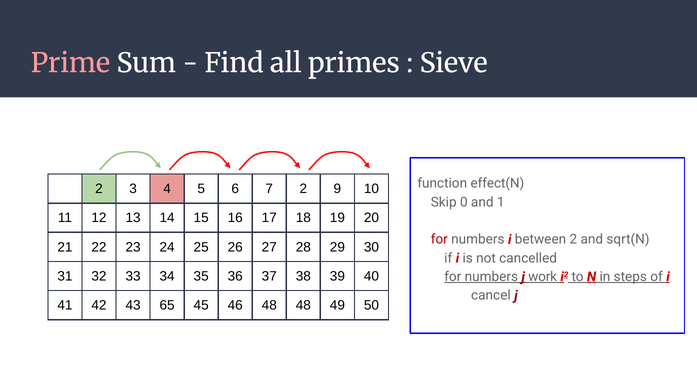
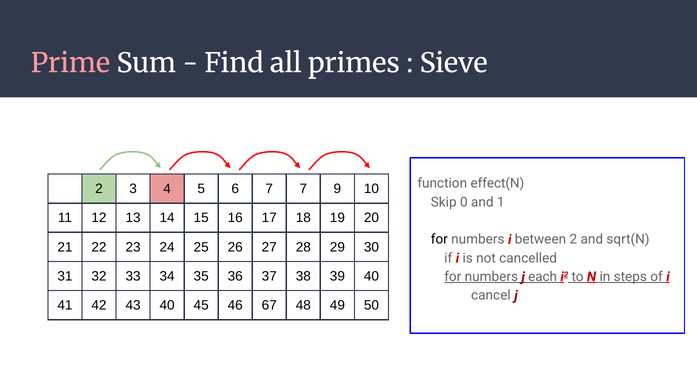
7 2: 2 -> 7 (303, 189)
for colour: red -> black (439, 239)
work: work -> each (543, 277)
43 65: 65 -> 40 (167, 305)
46 48: 48 -> 67 (269, 305)
